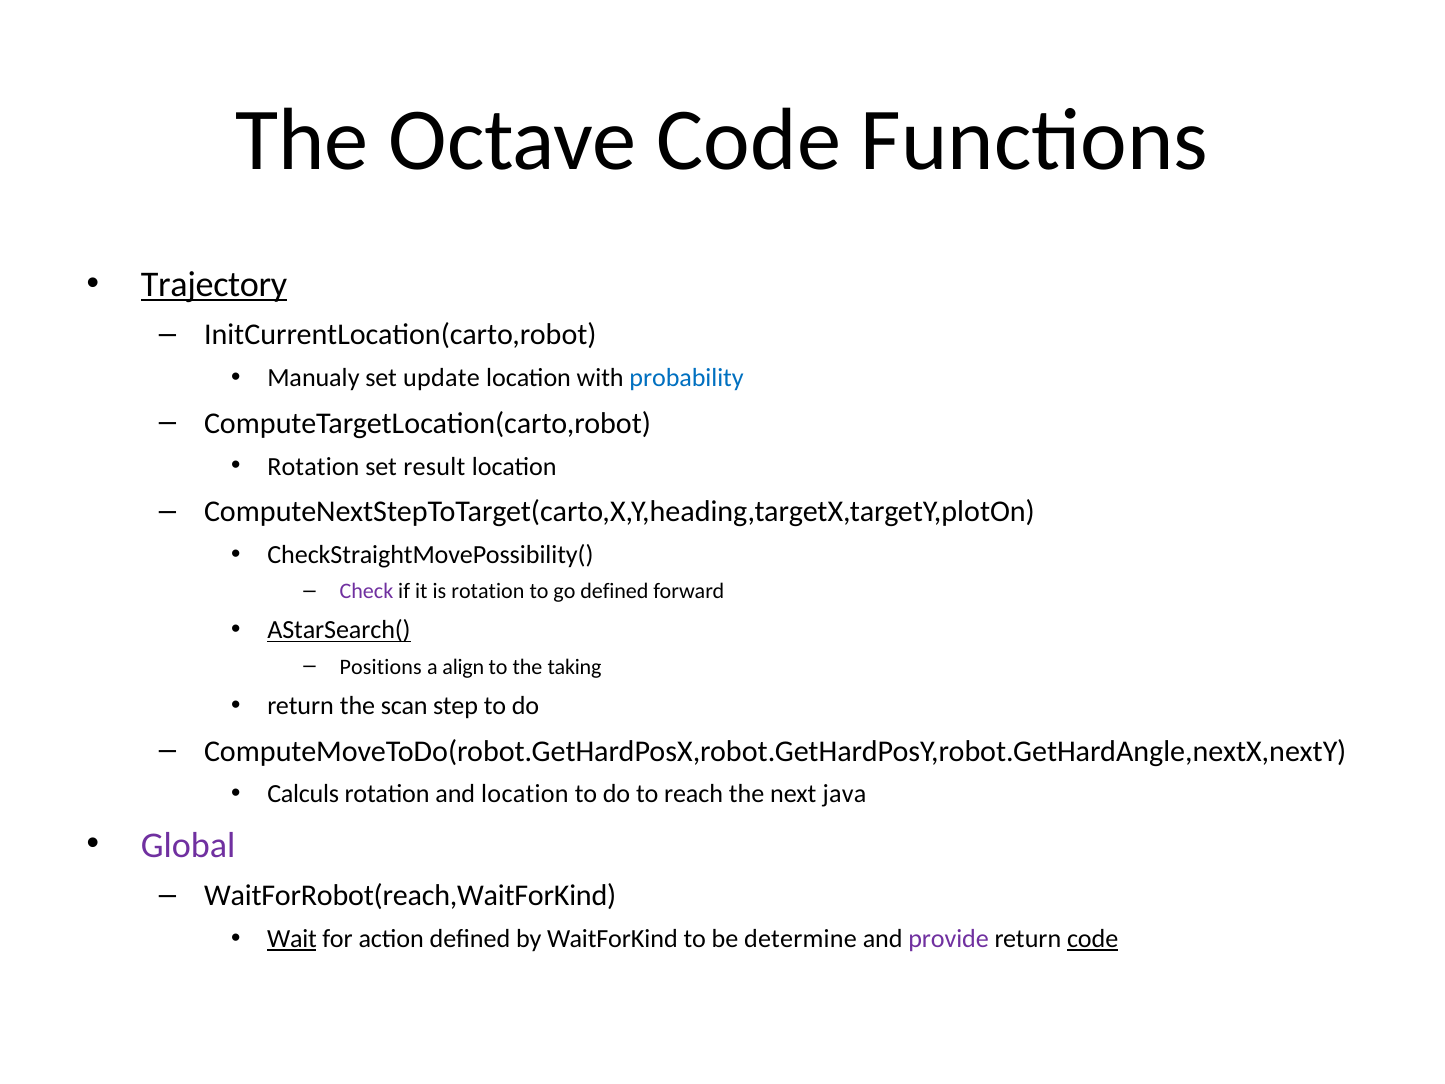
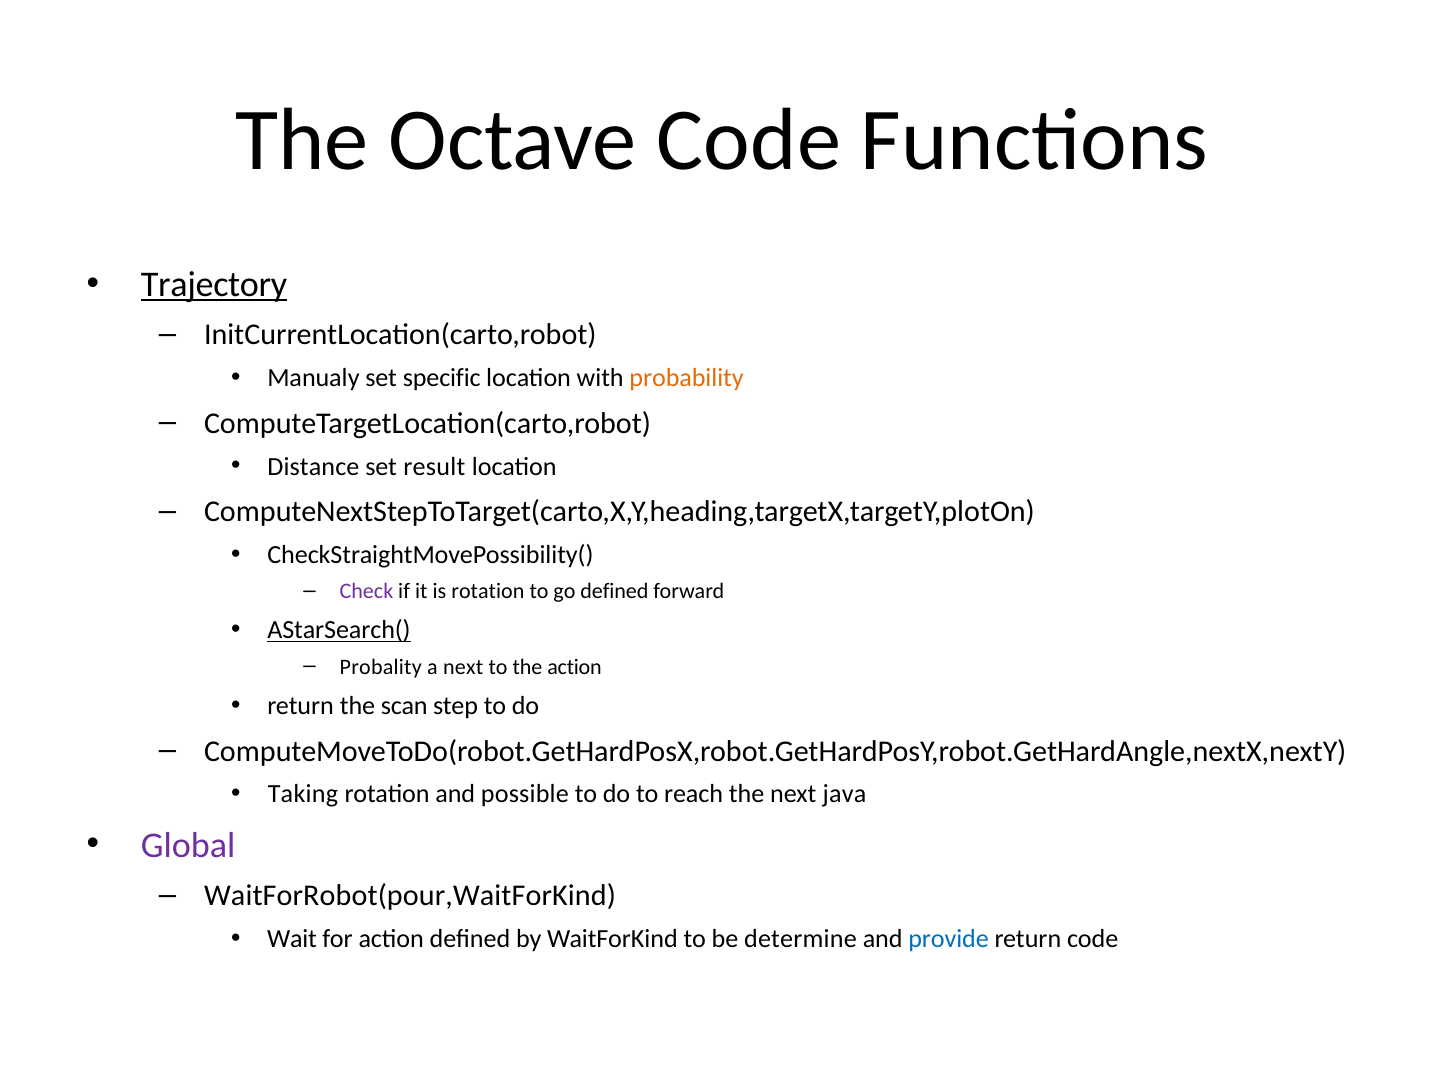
update: update -> specific (442, 378)
probability colour: blue -> orange (687, 378)
Rotation: Rotation -> Distance (313, 466)
Positions: Positions -> Probality (381, 667)
a align: align -> next (463, 667)
the taking: taking -> action (575, 667)
Calculs: Calculs -> Taking (303, 794)
and location: location -> possible (525, 794)
WaitForRobot(reach,WaitForKind: WaitForRobot(reach,WaitForKind -> WaitForRobot(pour,WaitForKind (410, 895)
Wait underline: present -> none (292, 939)
provide colour: purple -> blue (949, 939)
code underline: present -> none (1093, 939)
